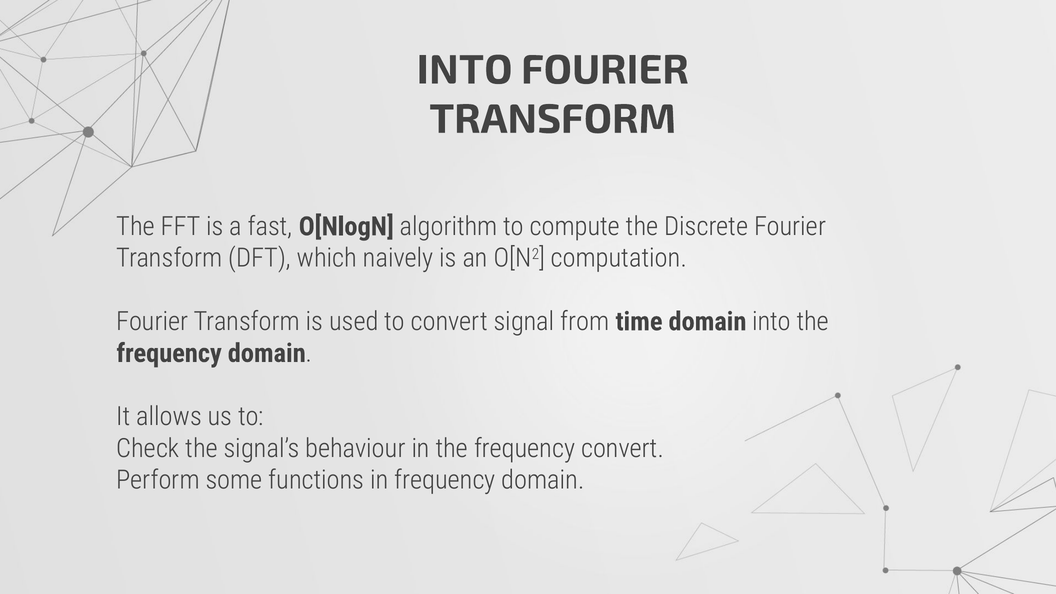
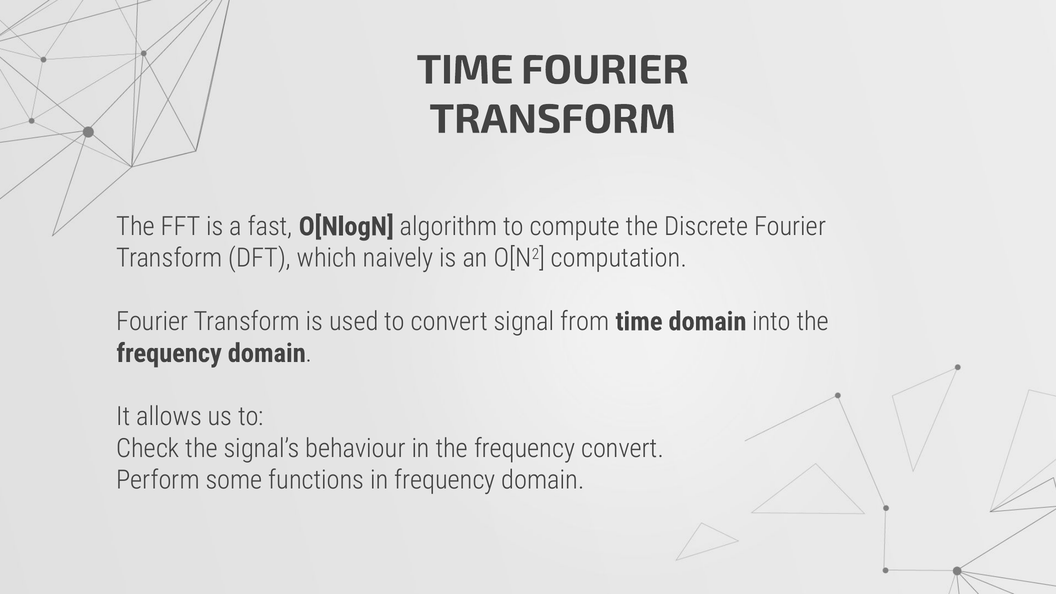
INTO: INTO -> TIME (465, 70)
